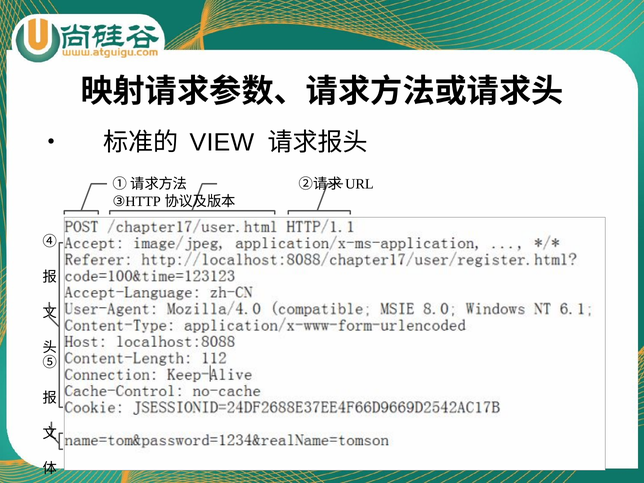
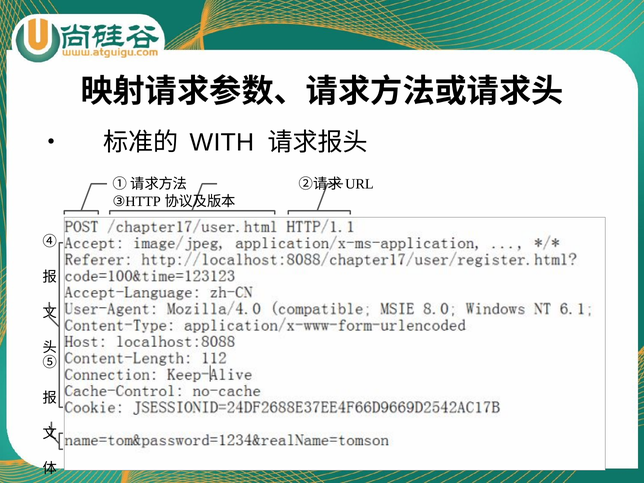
VIEW: VIEW -> WITH (222, 142)
